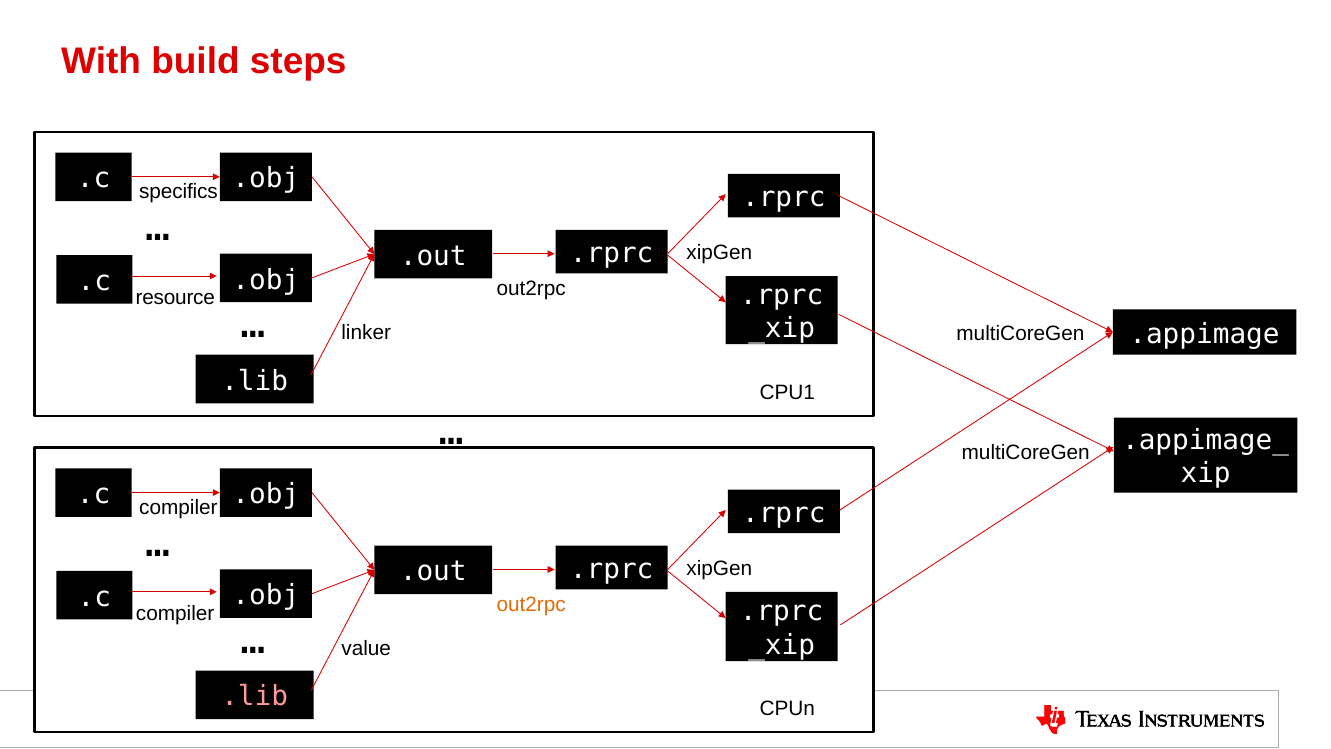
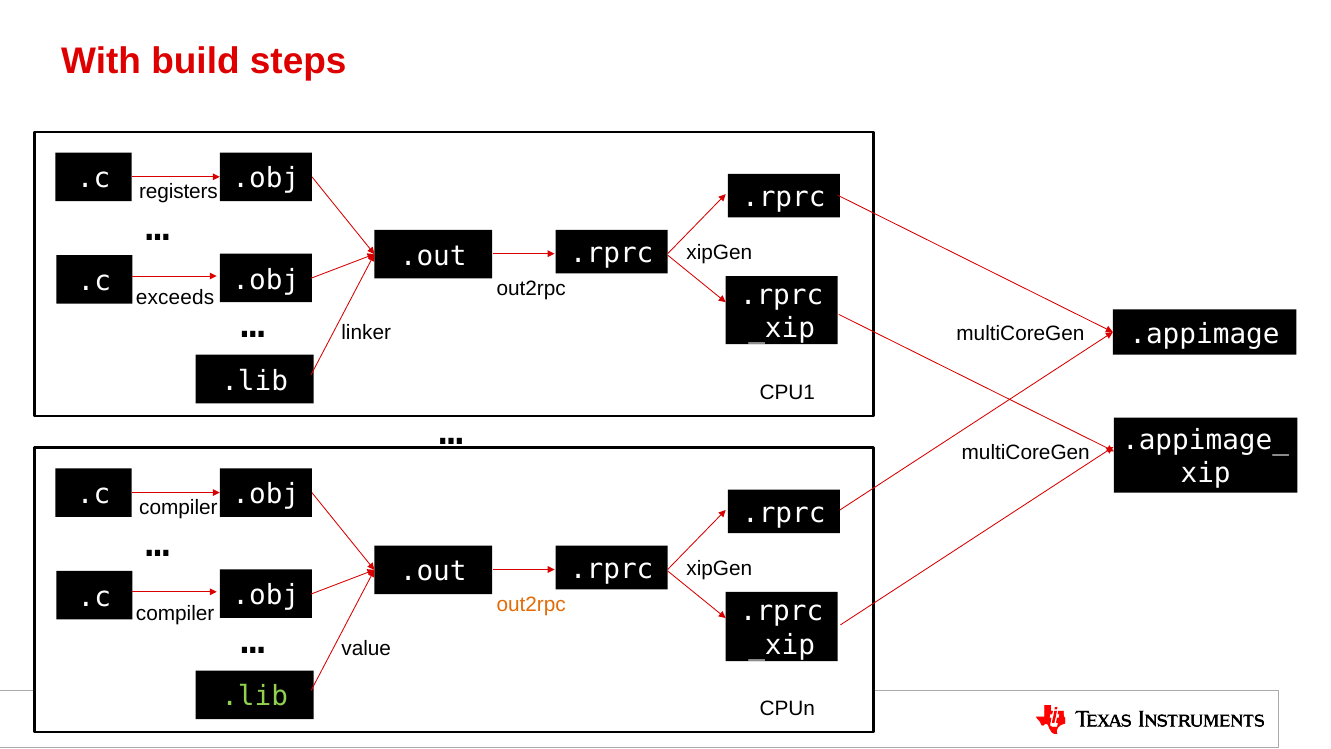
specifics: specifics -> registers (178, 191)
resource: resource -> exceeds (175, 297)
.lib colour: pink -> light green (255, 696)
